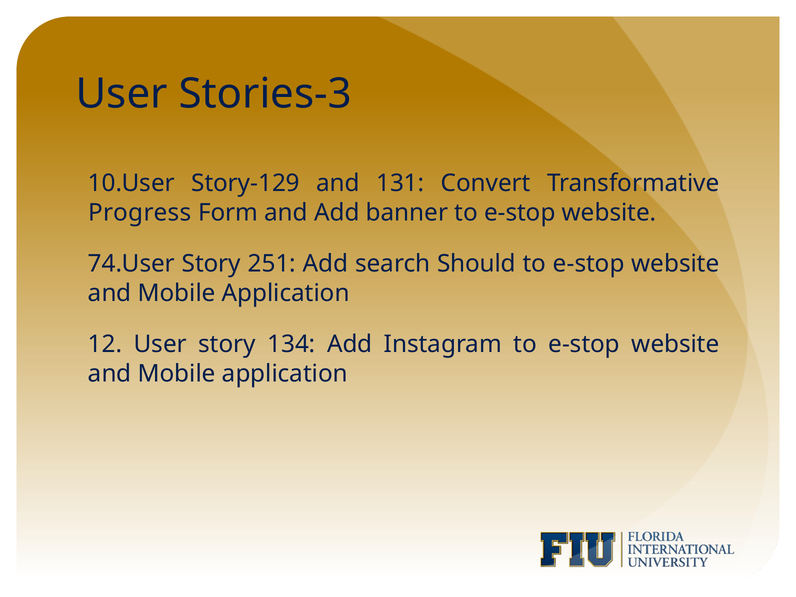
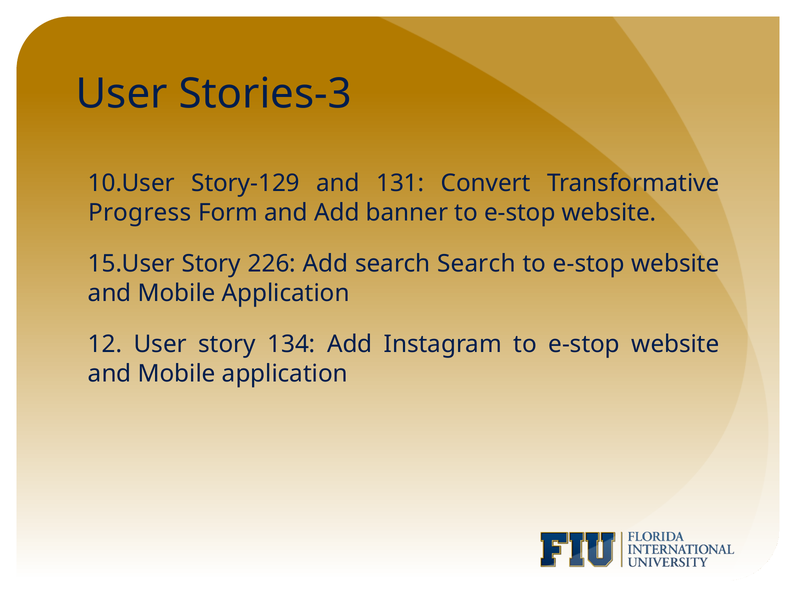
74.User: 74.User -> 15.User (131, 264)
251: 251 -> 226 (272, 264)
search Should: Should -> Search (476, 264)
